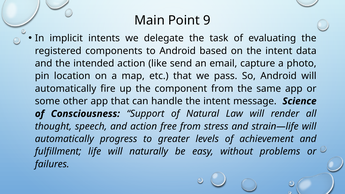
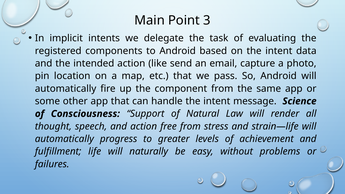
9: 9 -> 3 (207, 20)
